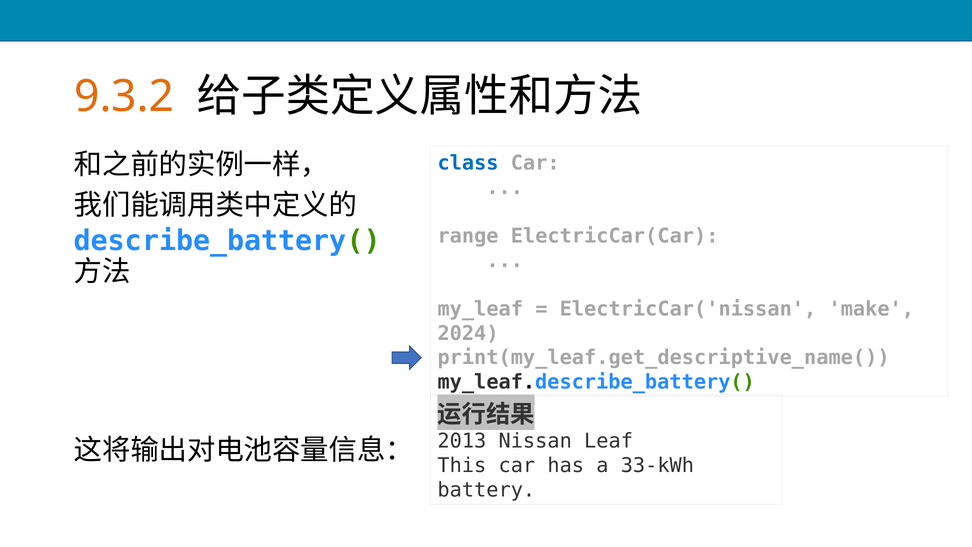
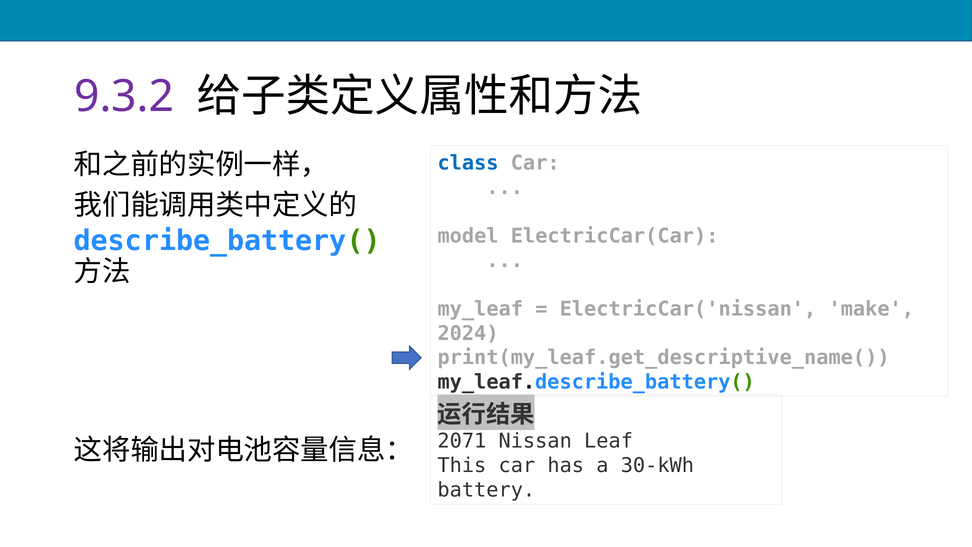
9.3.2 colour: orange -> purple (124, 96)
range: range -> model (468, 236)
2013: 2013 -> 2071 (462, 441)
33-kWh: 33-kWh -> 30-kWh (657, 465)
